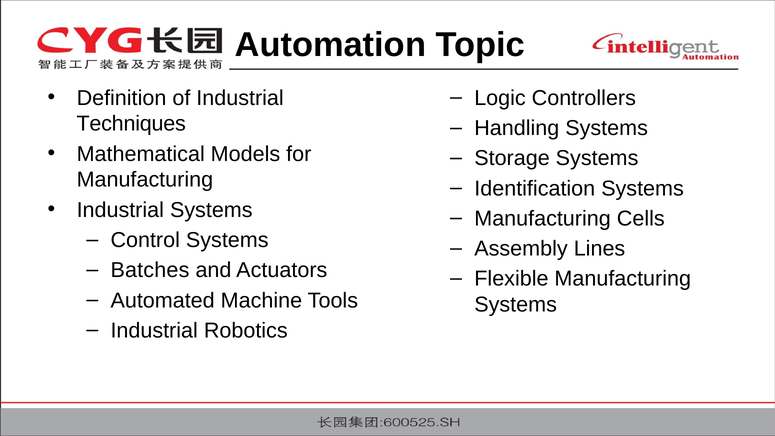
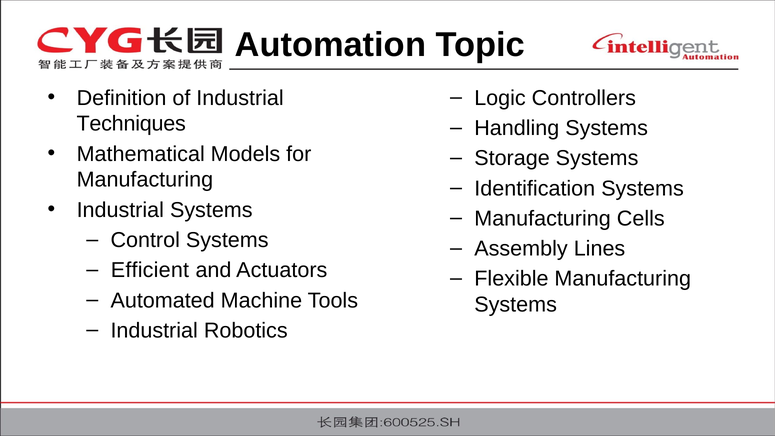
Batches: Batches -> Efficient (150, 270)
